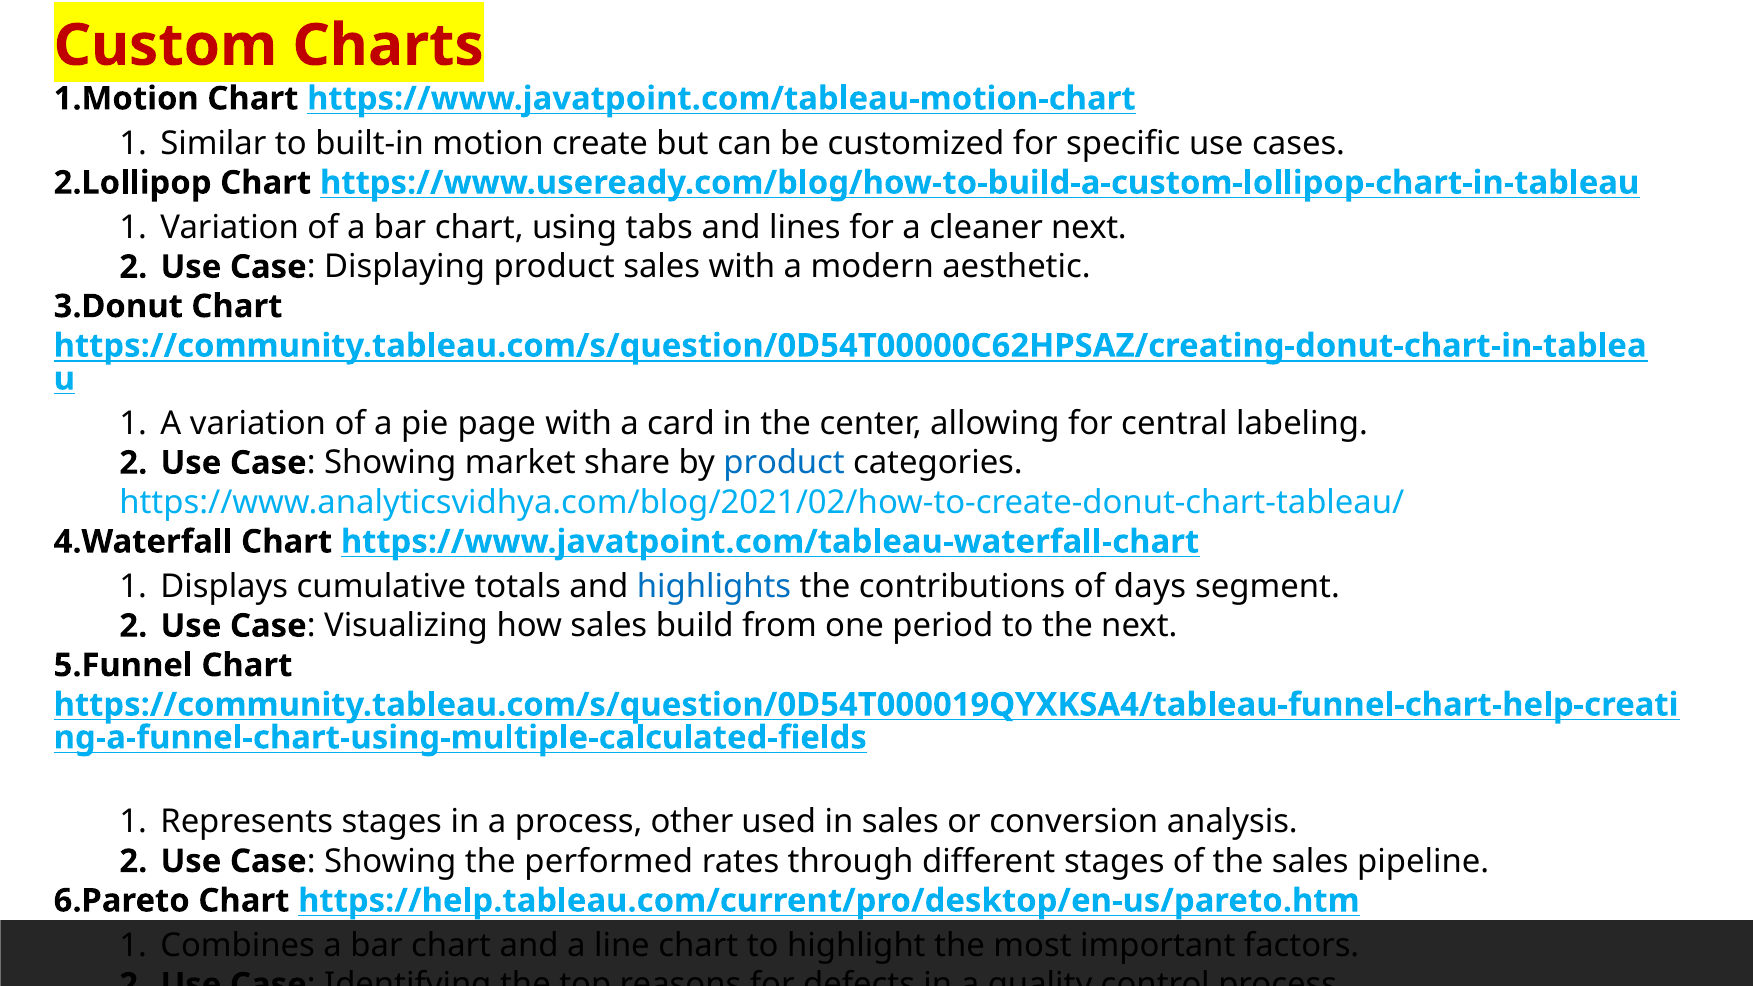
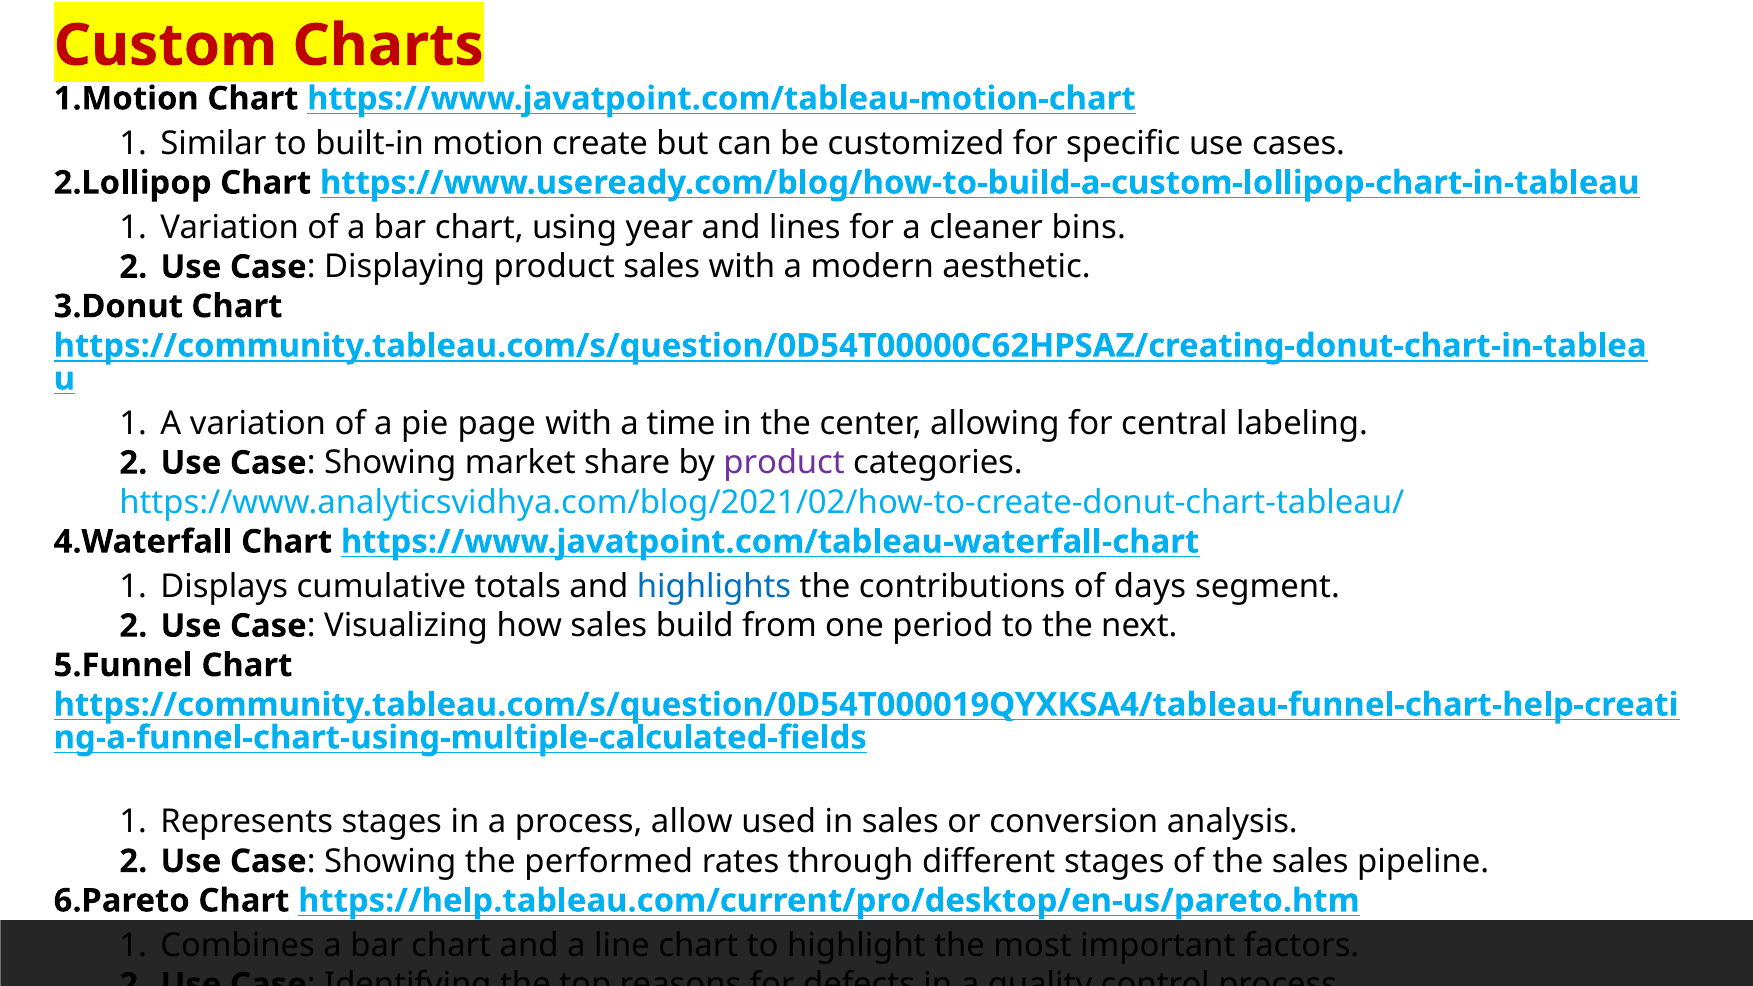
tabs: tabs -> year (659, 228)
cleaner next: next -> bins (1089, 228)
card: card -> time (681, 423)
product colour: blue -> purple (784, 463)
other: other -> allow (692, 822)
